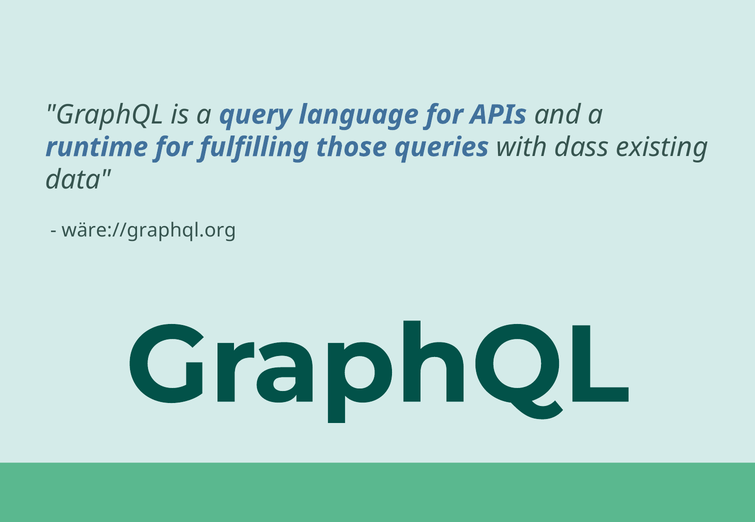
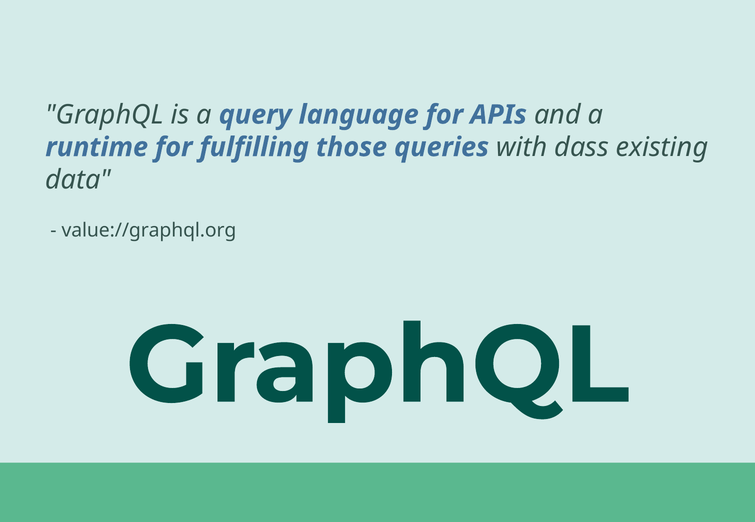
wäre://graphql.org: wäre://graphql.org -> value://graphql.org (149, 231)
